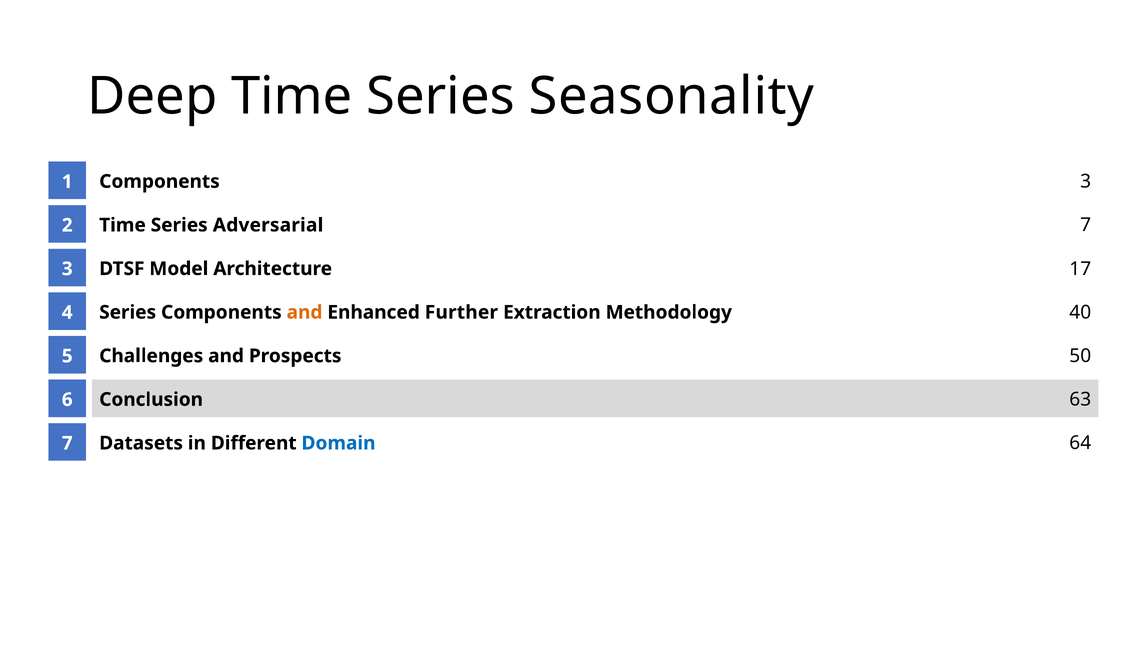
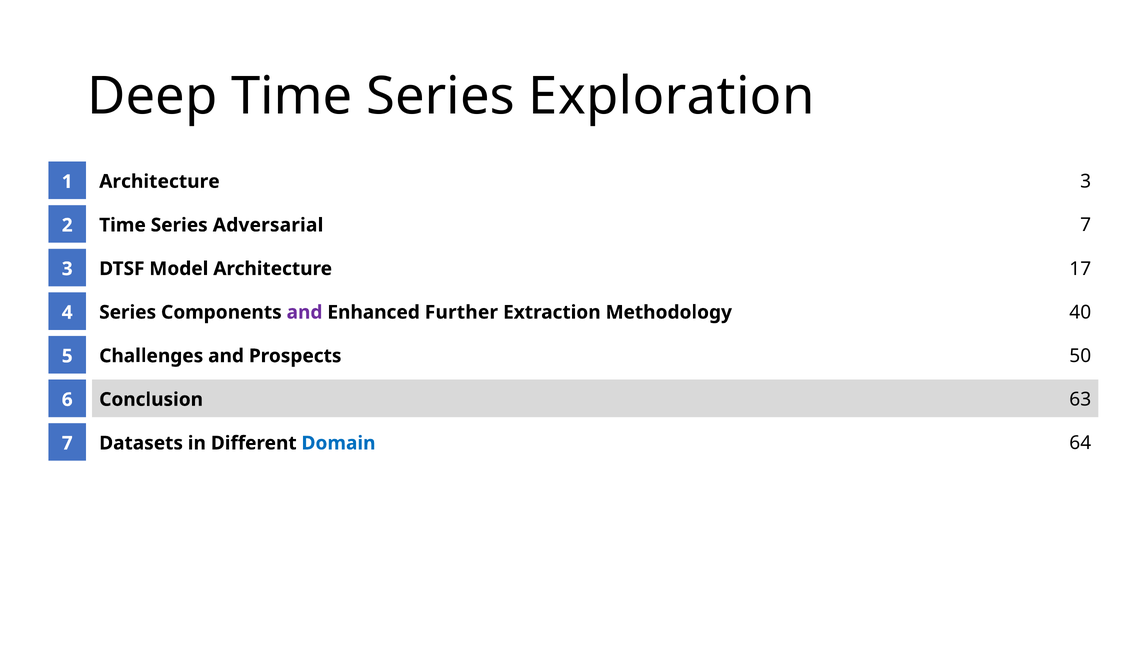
Seasonality: Seasonality -> Exploration (672, 96)
Components: Components -> Architecture (159, 182)
and colour: orange -> purple (304, 312)
